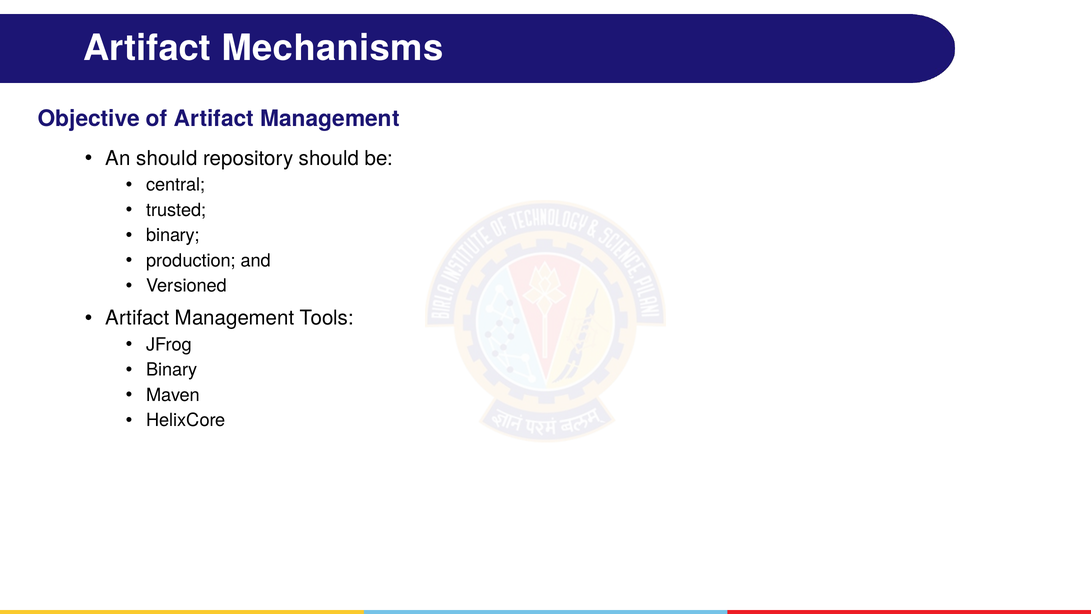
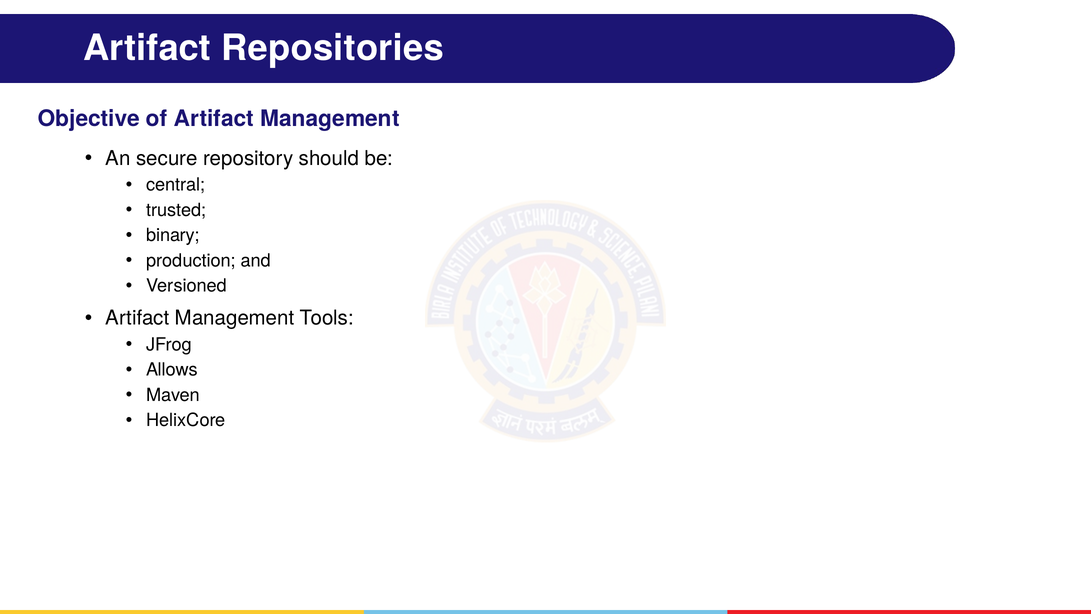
Mechanisms: Mechanisms -> Repositories (333, 48)
An should: should -> secure (167, 158)
Binary: Binary -> Allows (172, 370)
